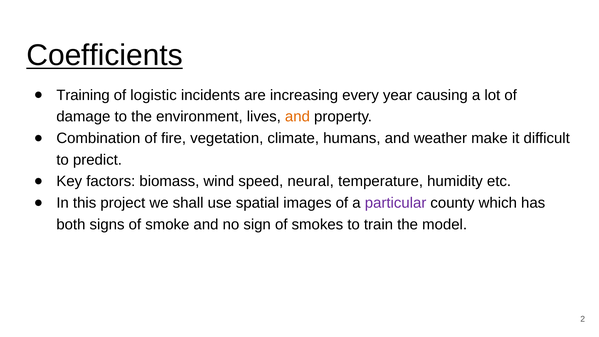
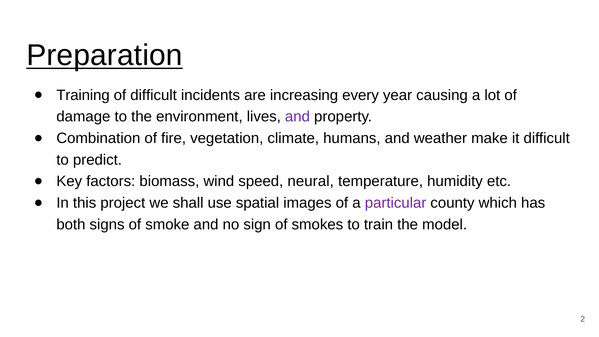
Coefficients: Coefficients -> Preparation (104, 55)
of logistic: logistic -> difficult (154, 95)
and colour: orange -> purple (297, 117)
